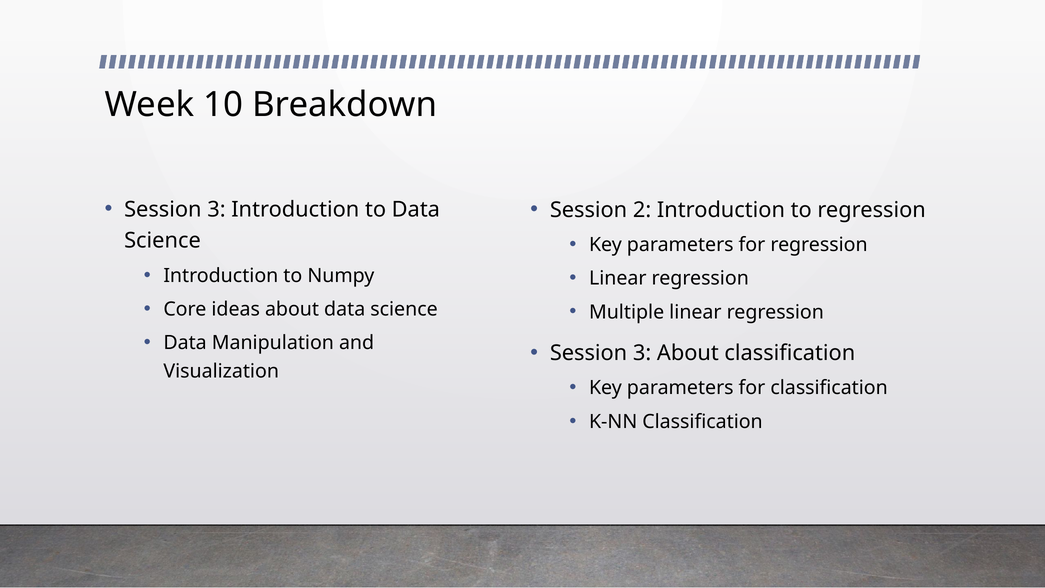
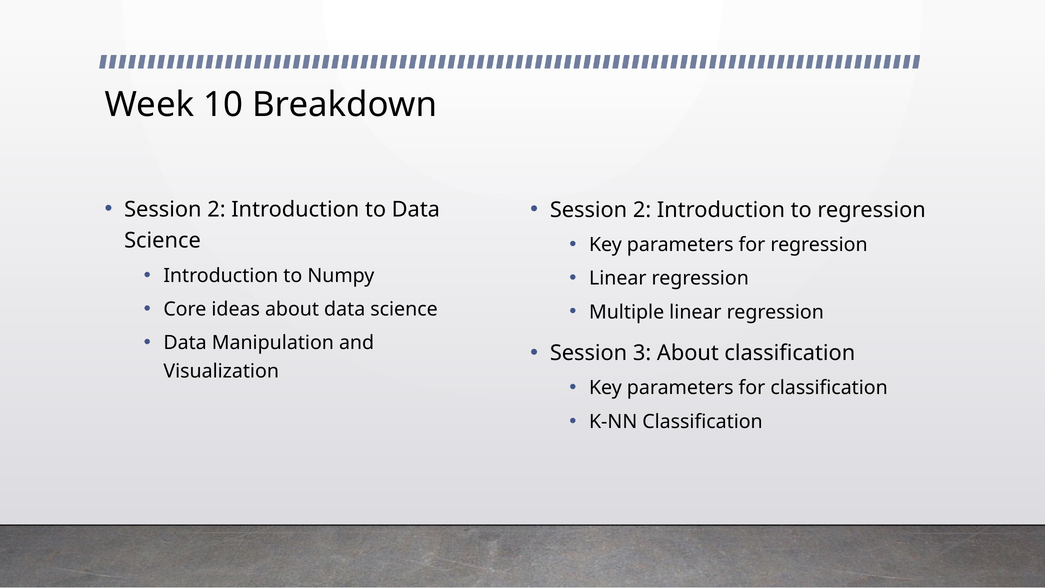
3: 3 -> 2 (216, 209)
